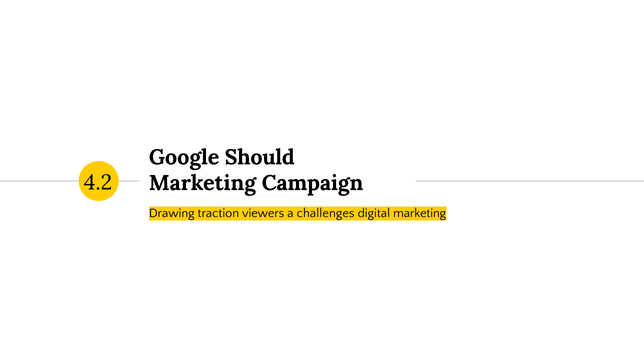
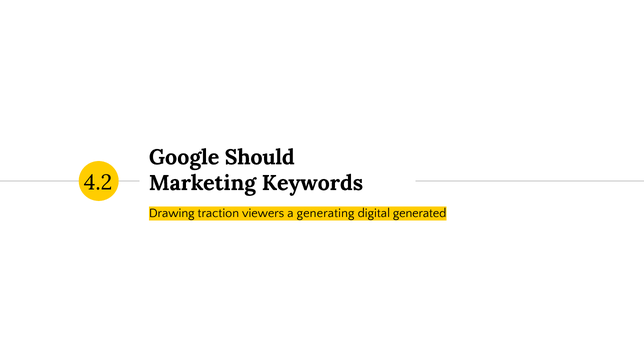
Campaign: Campaign -> Keywords (312, 183)
challenges: challenges -> generating (326, 213)
digital marketing: marketing -> generated (420, 213)
